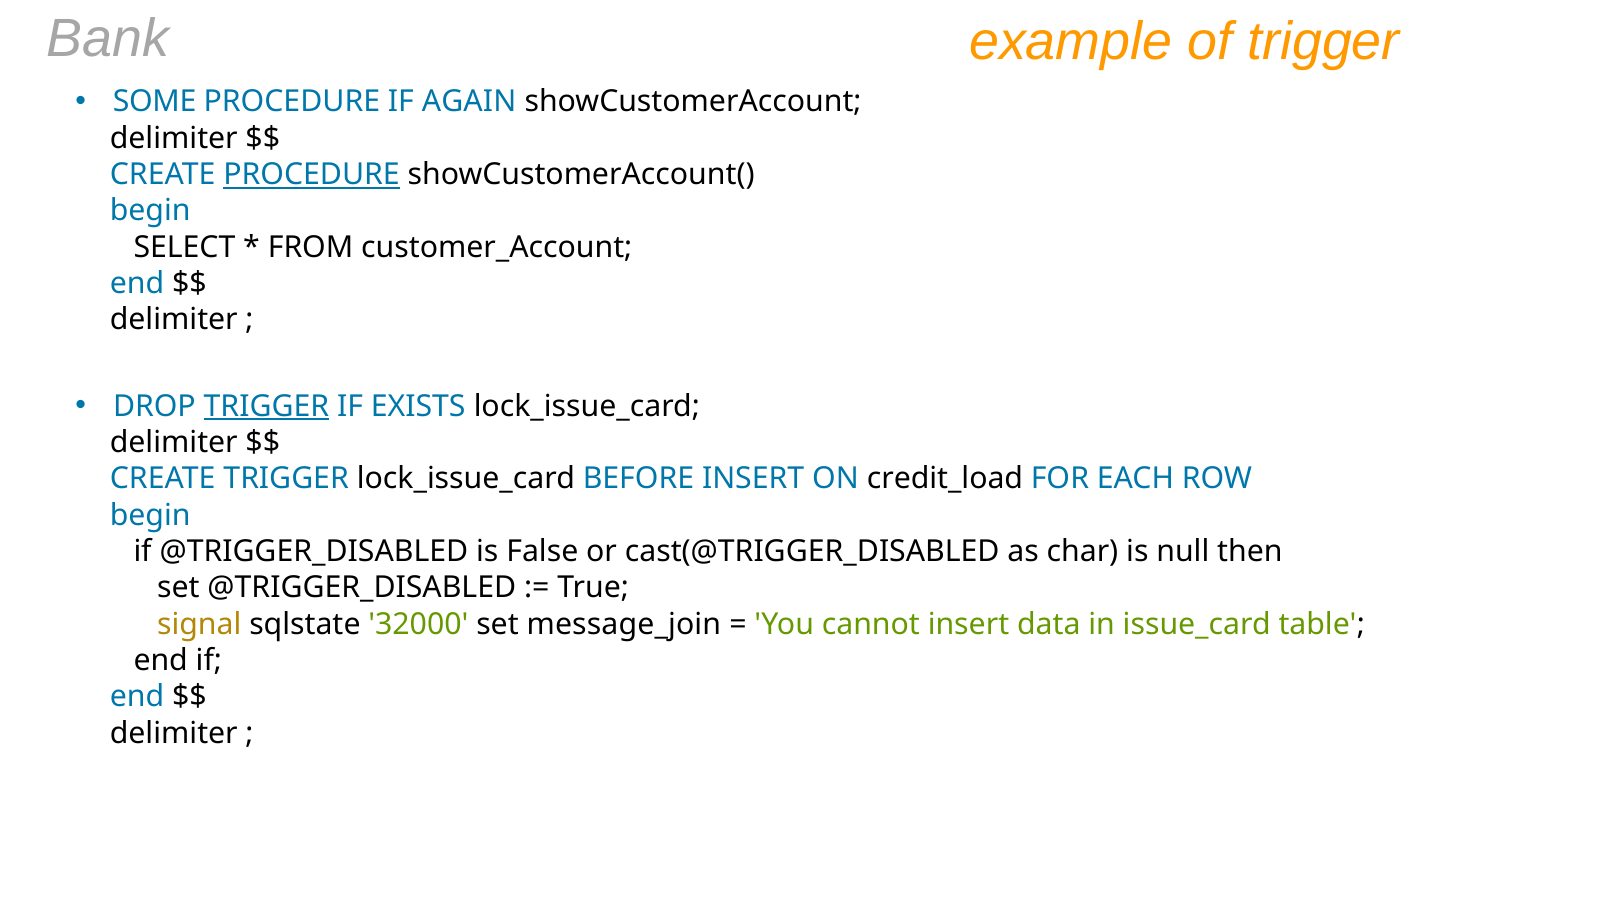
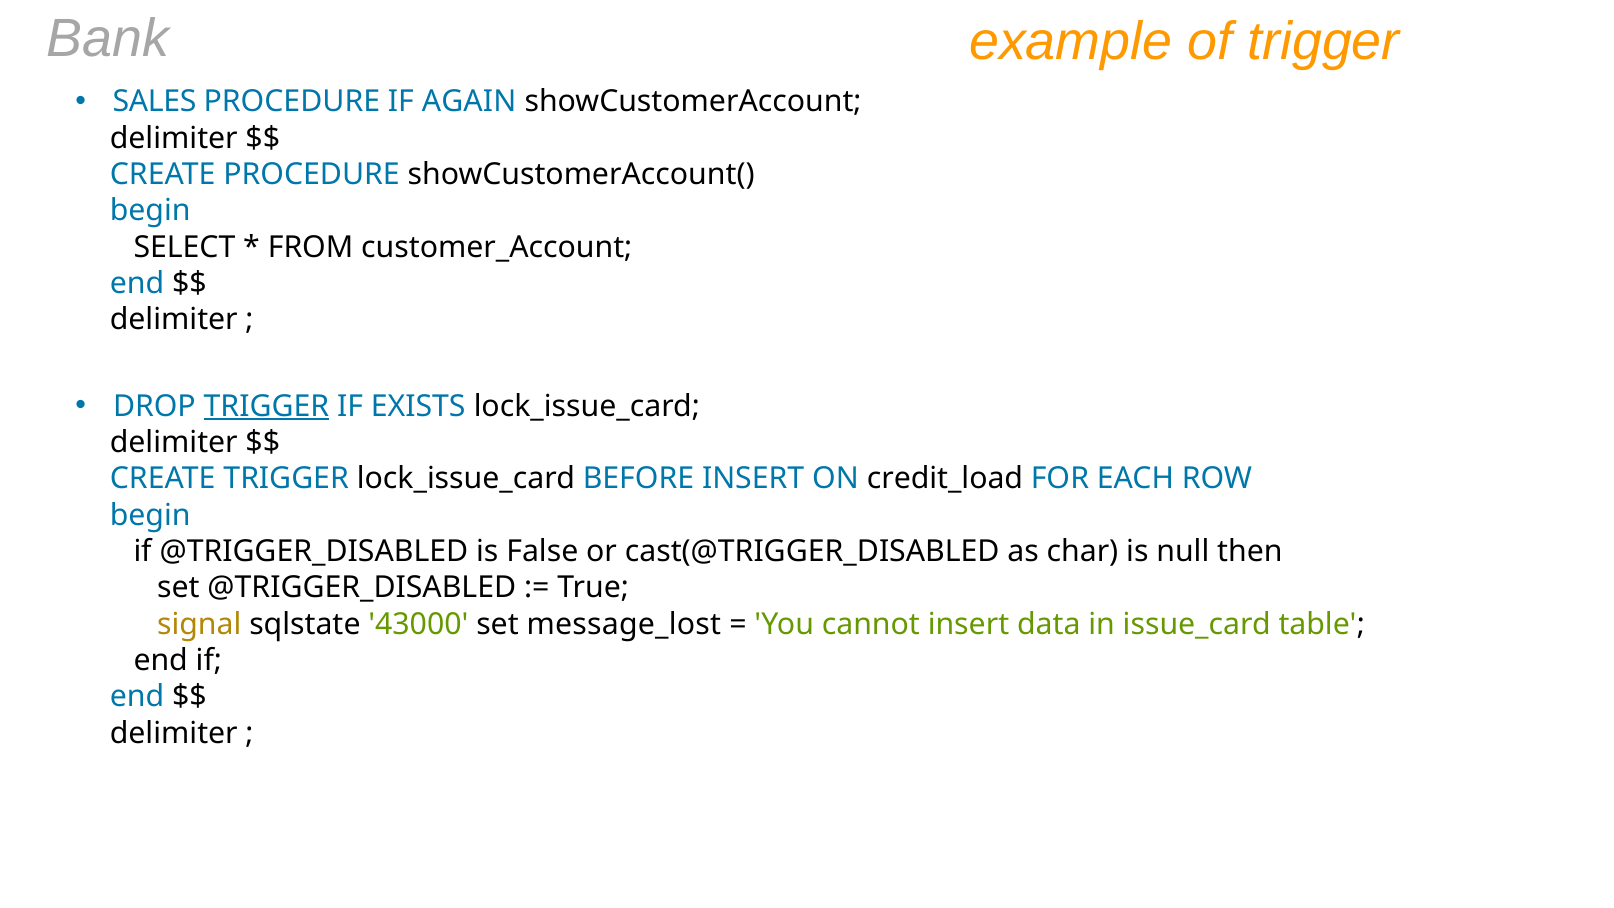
SOME: SOME -> SALES (155, 102)
PROCEDURE underline: present -> none (312, 175)
32000: 32000 -> 43000 (418, 624)
message_join: message_join -> message_lost (624, 624)
